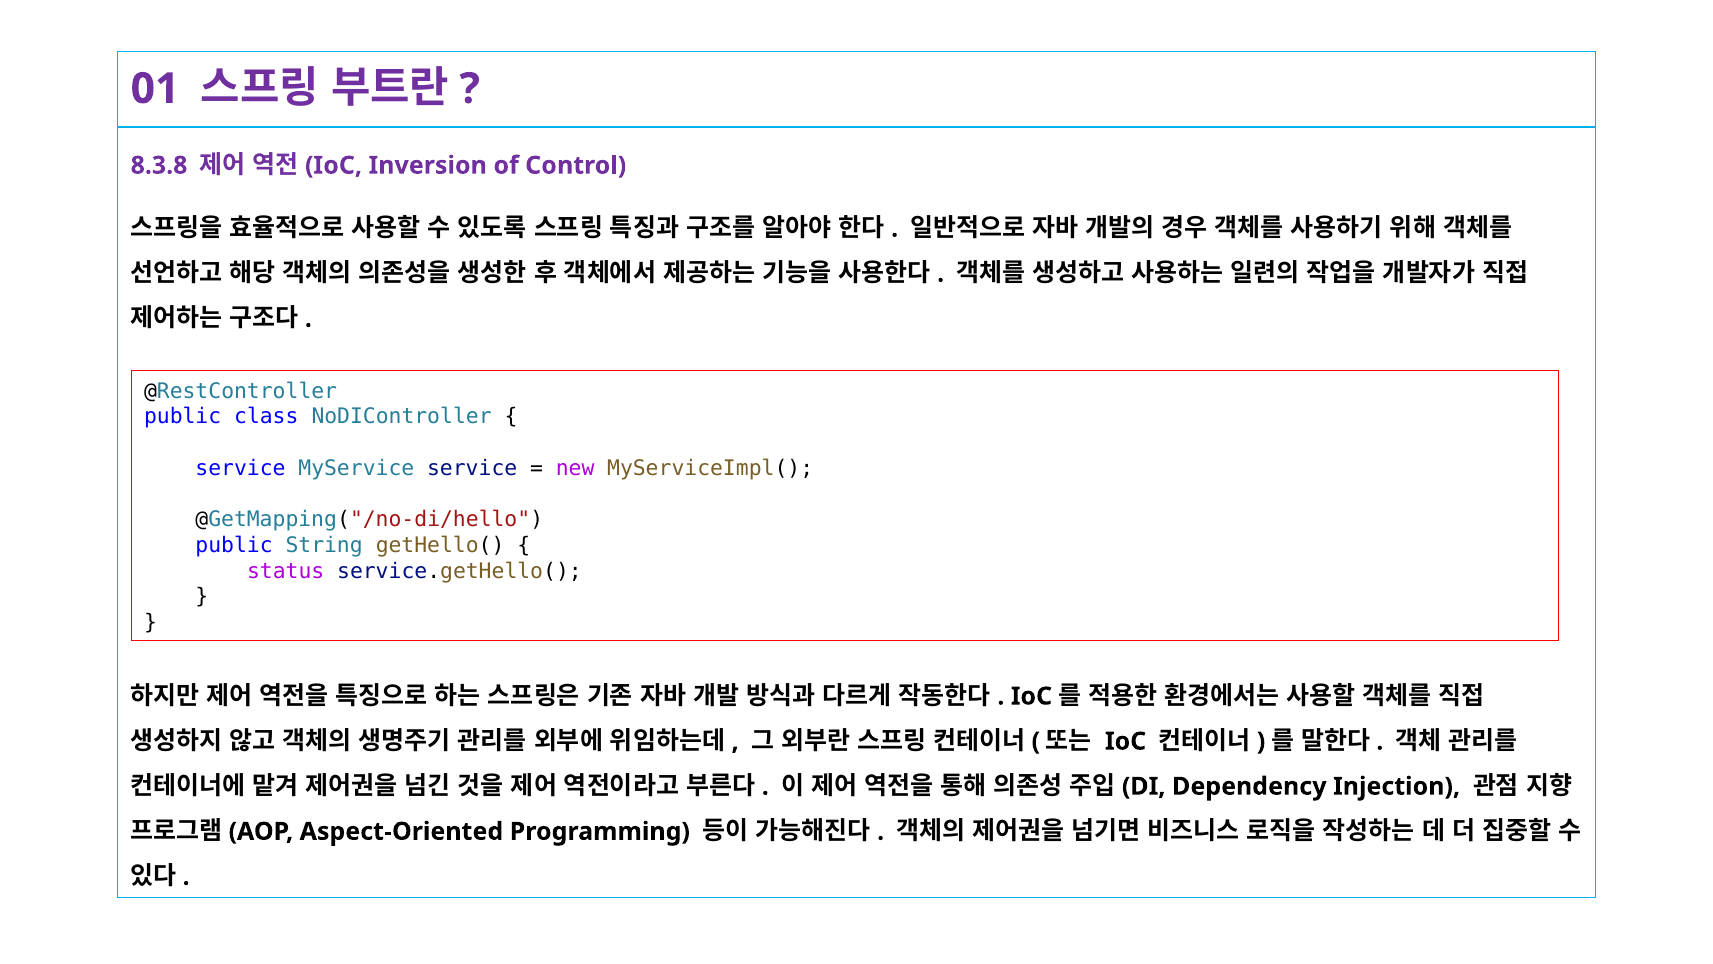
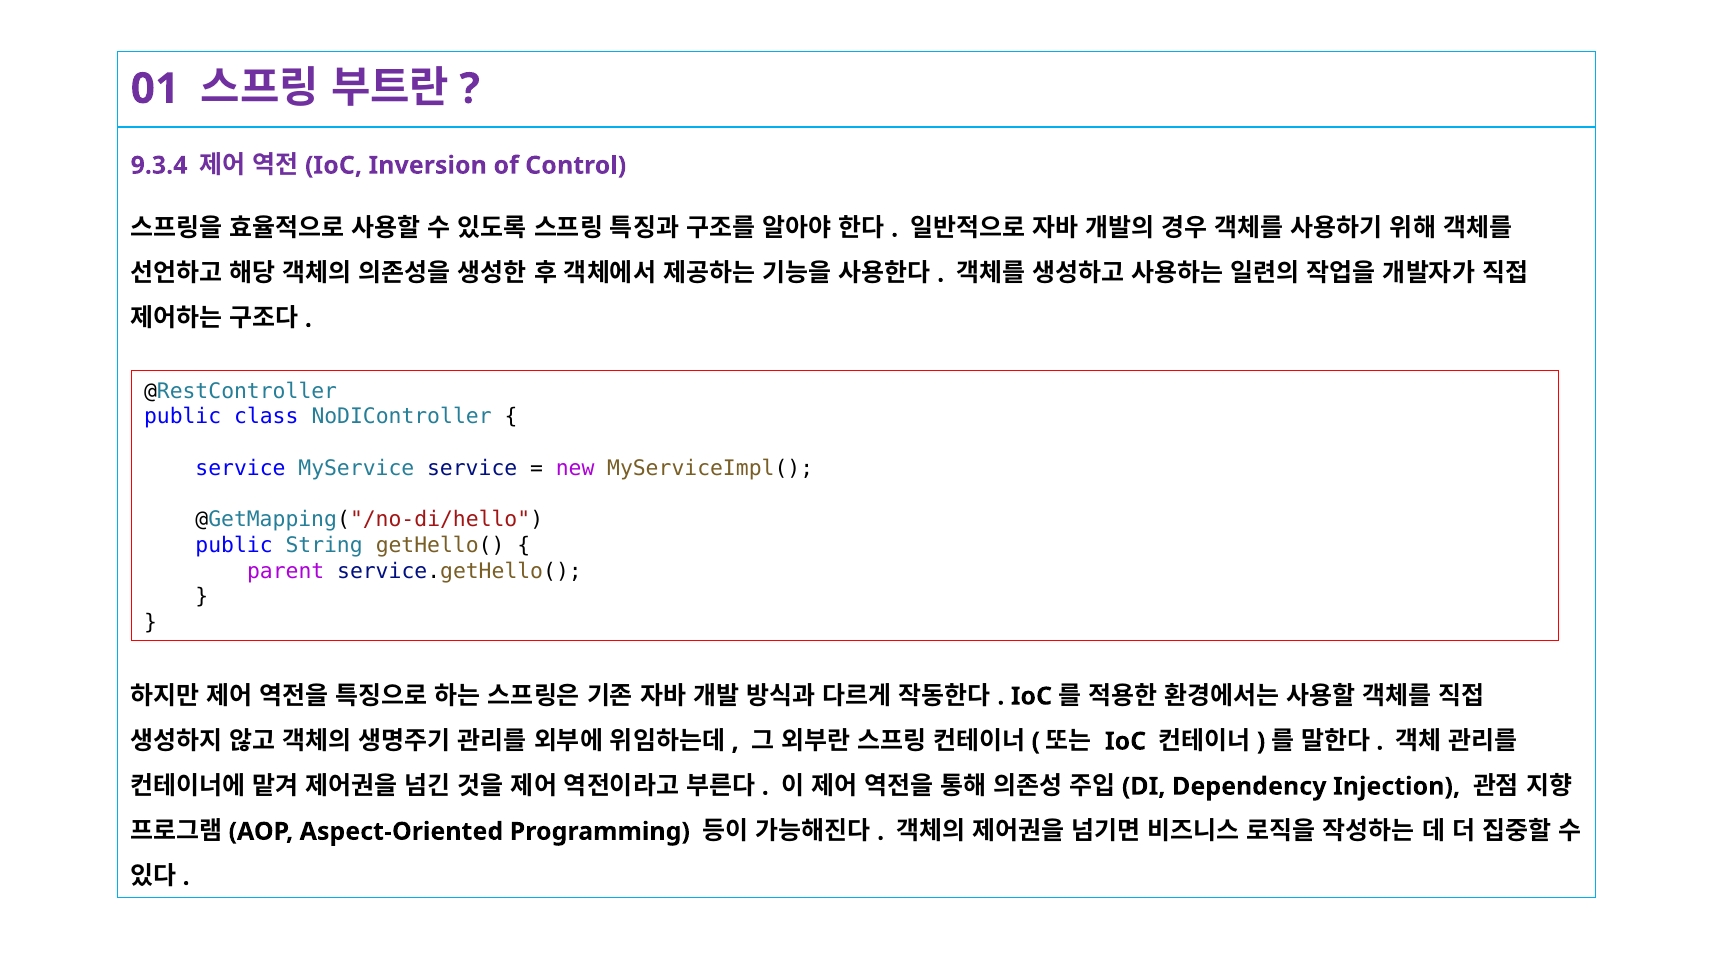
8.3.8: 8.3.8 -> 9.3.4 (159, 165)
status: status -> parent (286, 571)
